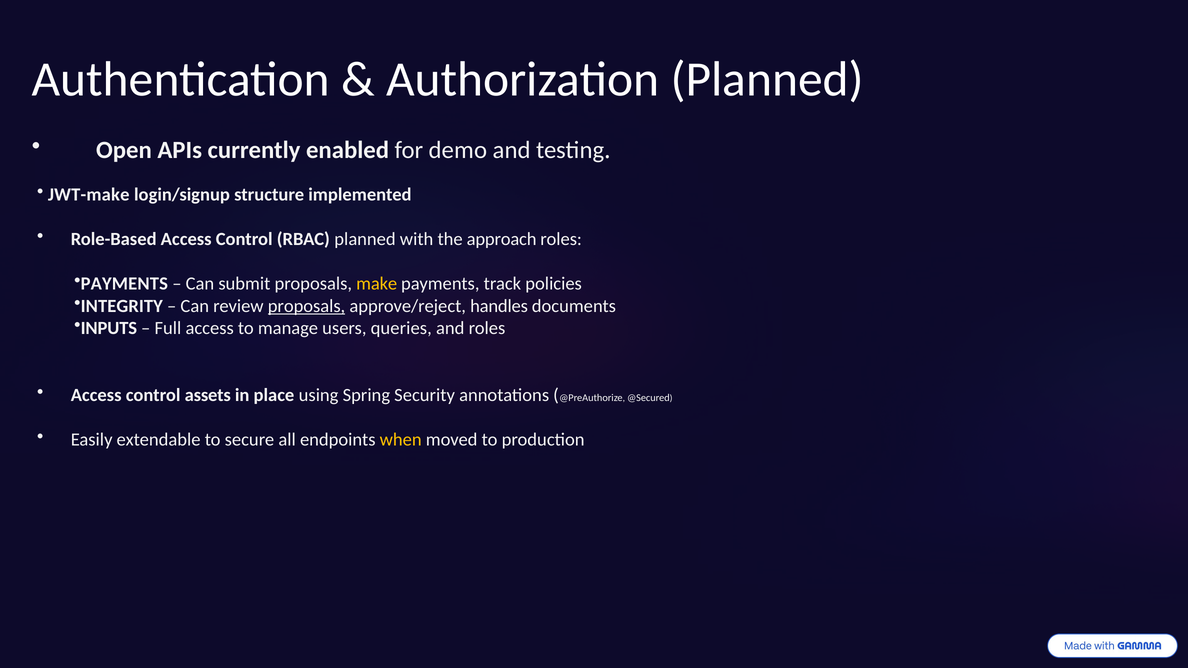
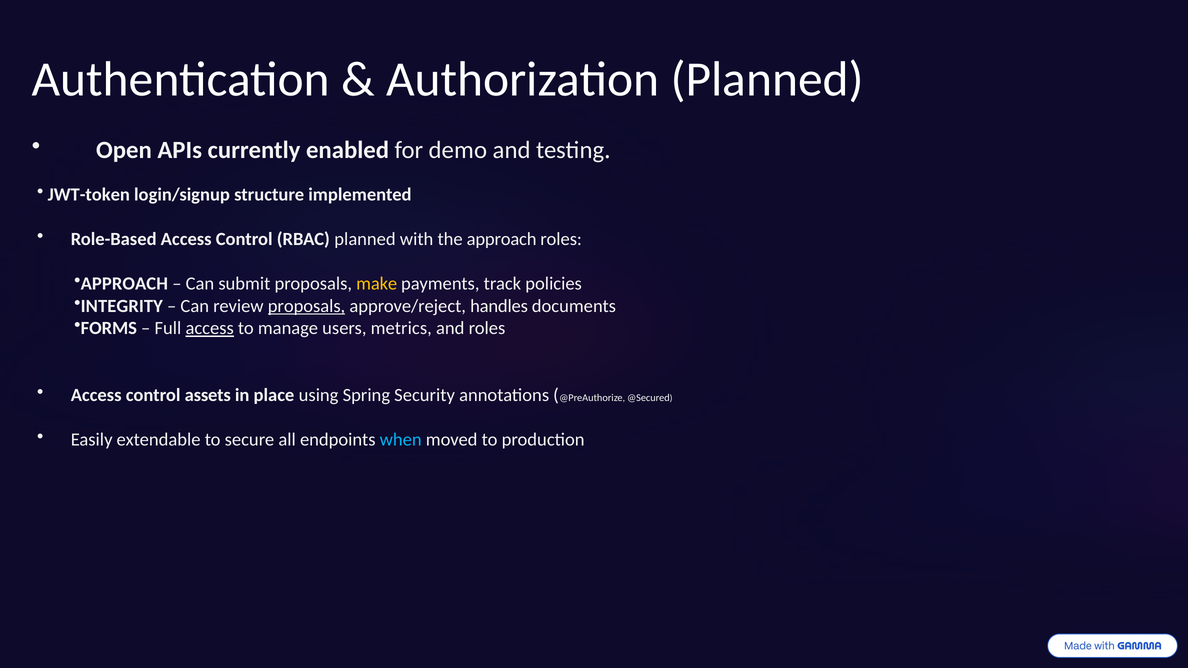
JWT-make: JWT-make -> JWT-token (89, 195)
PAYMENTS: PAYMENTS -> APPROACH (124, 284)
INPUTS: INPUTS -> FORMS (109, 328)
access underline: none -> present (210, 328)
queries: queries -> metrics (401, 328)
when colour: yellow -> light blue (401, 440)
